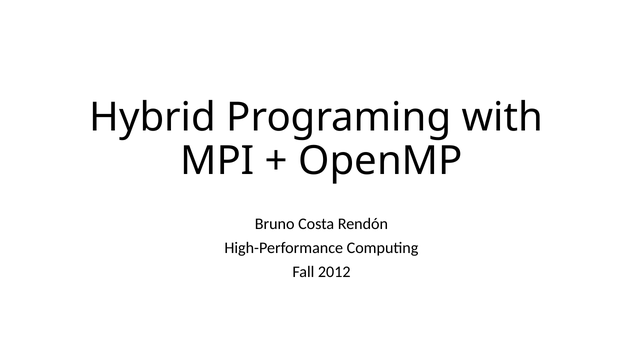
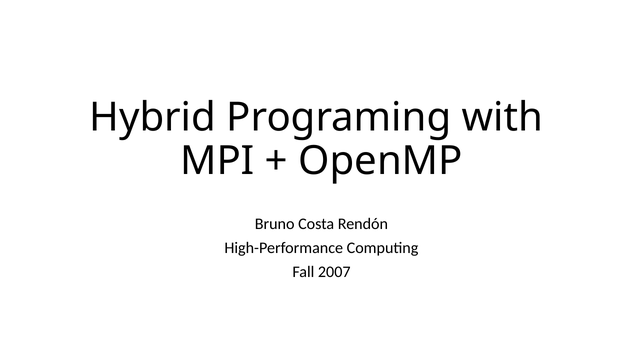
2012: 2012 -> 2007 (334, 272)
